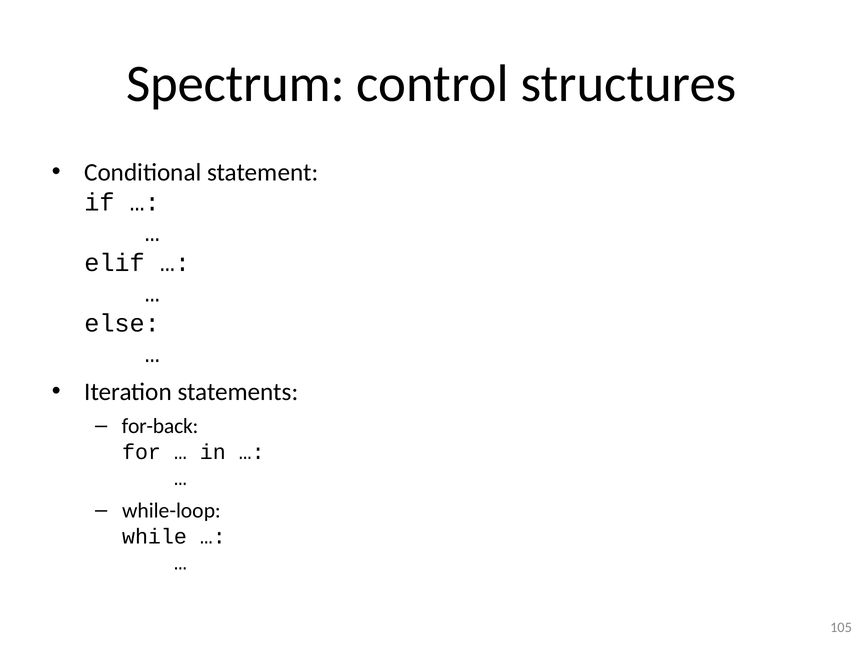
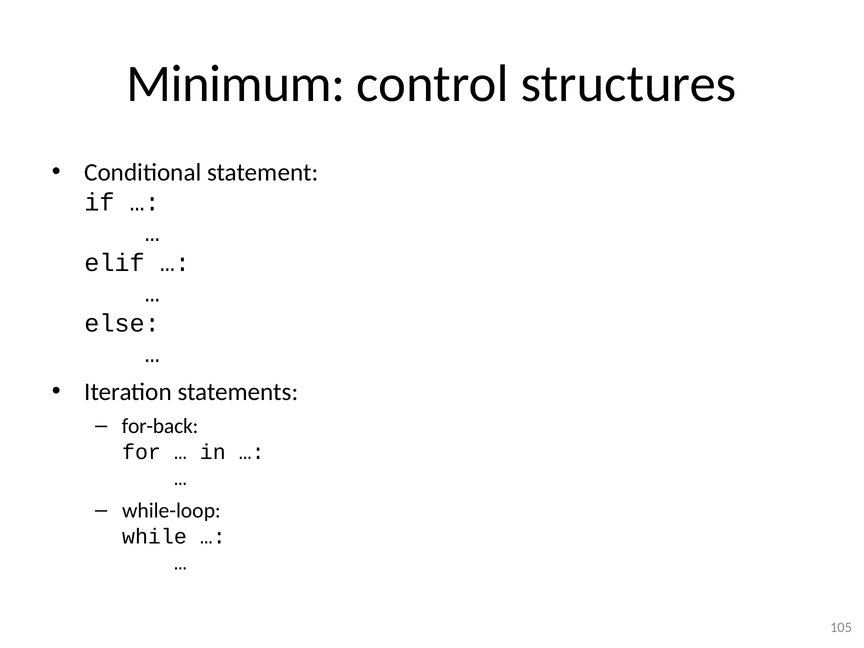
Spectrum: Spectrum -> Minimum (236, 84)
